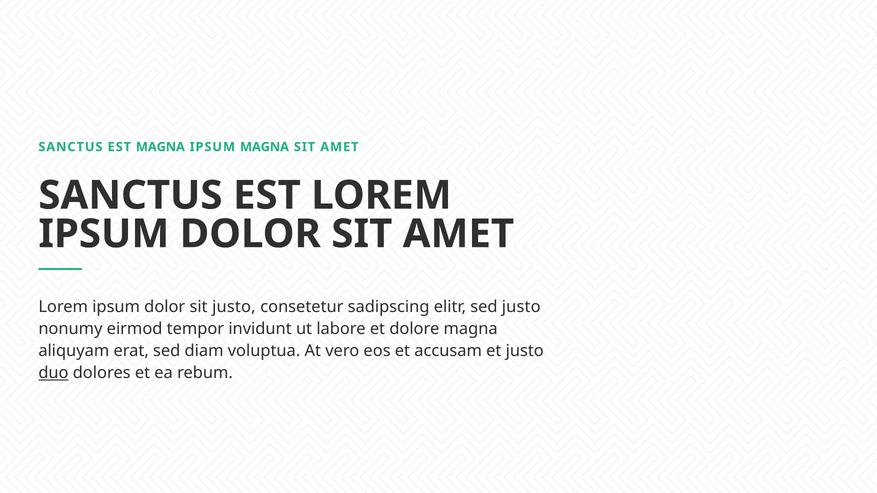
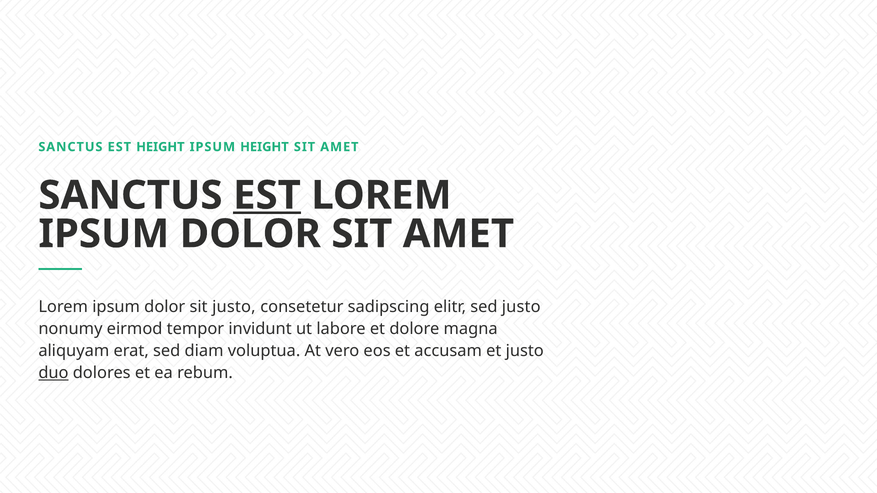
EST MAGNA: MAGNA -> HEIGHT (160, 147)
IPSUM MAGNA: MAGNA -> HEIGHT (264, 147)
EST underline: none -> present (267, 196)
